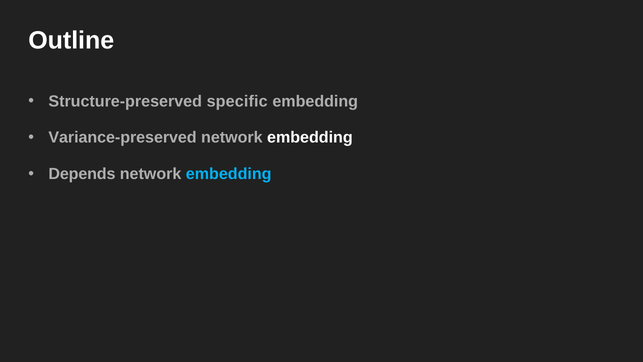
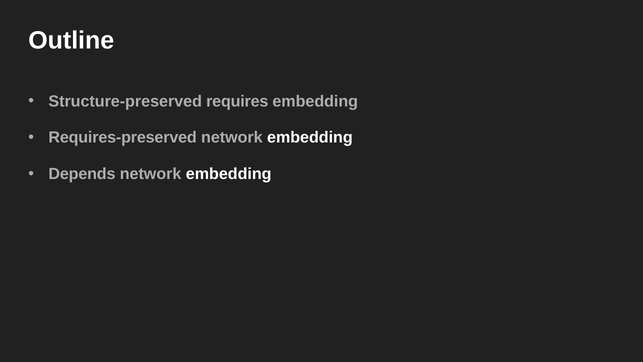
specific: specific -> requires (237, 101)
Variance-preserved: Variance-preserved -> Requires-preserved (123, 138)
embedding colour: light blue -> white (229, 174)
